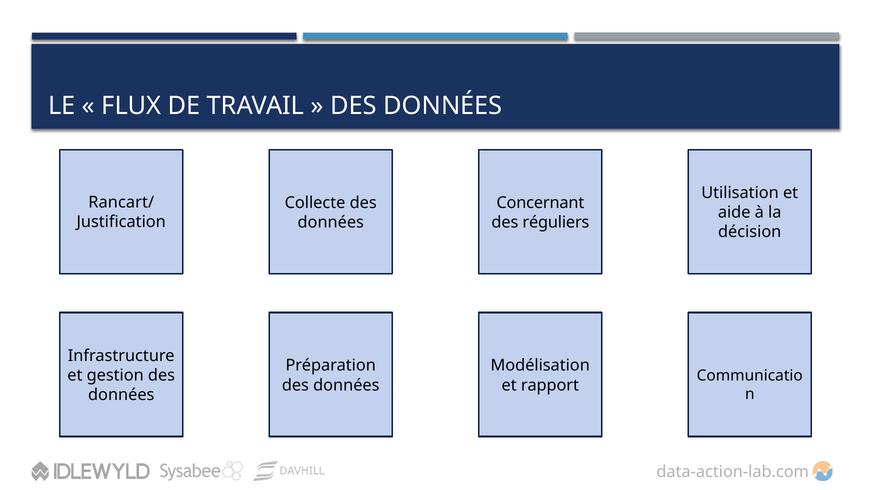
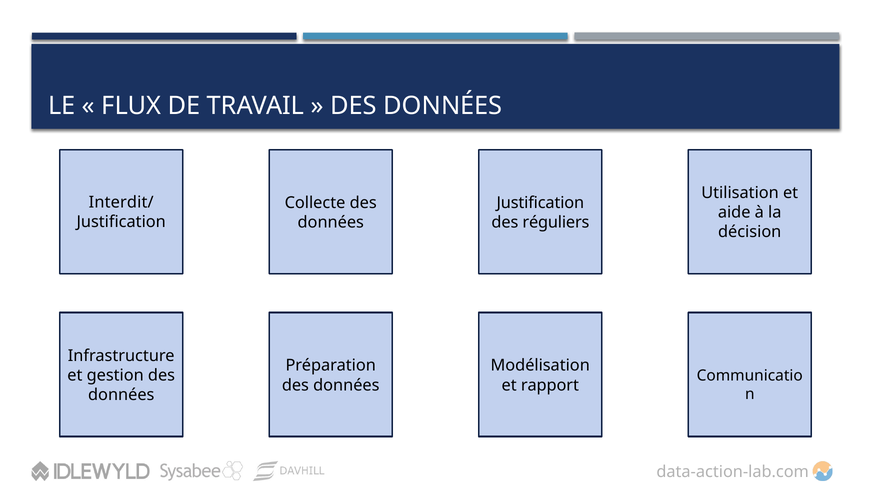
Rancart/: Rancart/ -> Interdit/ (121, 202)
Concernant: Concernant -> Justification (540, 203)
